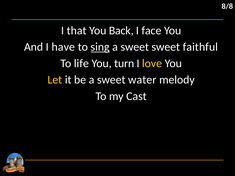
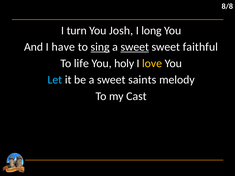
that: that -> turn (77, 31)
Back: Back -> Josh (121, 31)
face: face -> long (152, 31)
sweet underline: none -> present (135, 47)
turn: turn -> holy (124, 63)
Let colour: yellow -> light blue (55, 80)
water: water -> saints (142, 80)
